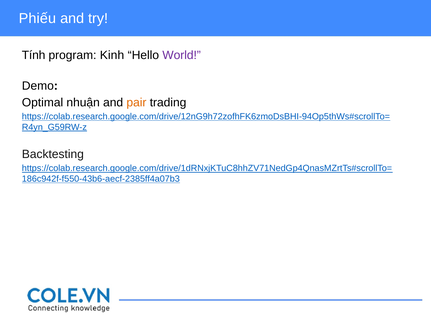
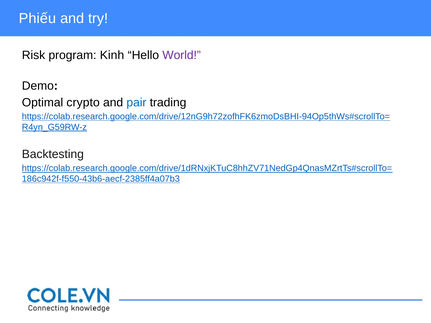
Tính: Tính -> Risk (34, 55)
nhuận: nhuận -> crypto (83, 103)
pair colour: orange -> blue (136, 103)
